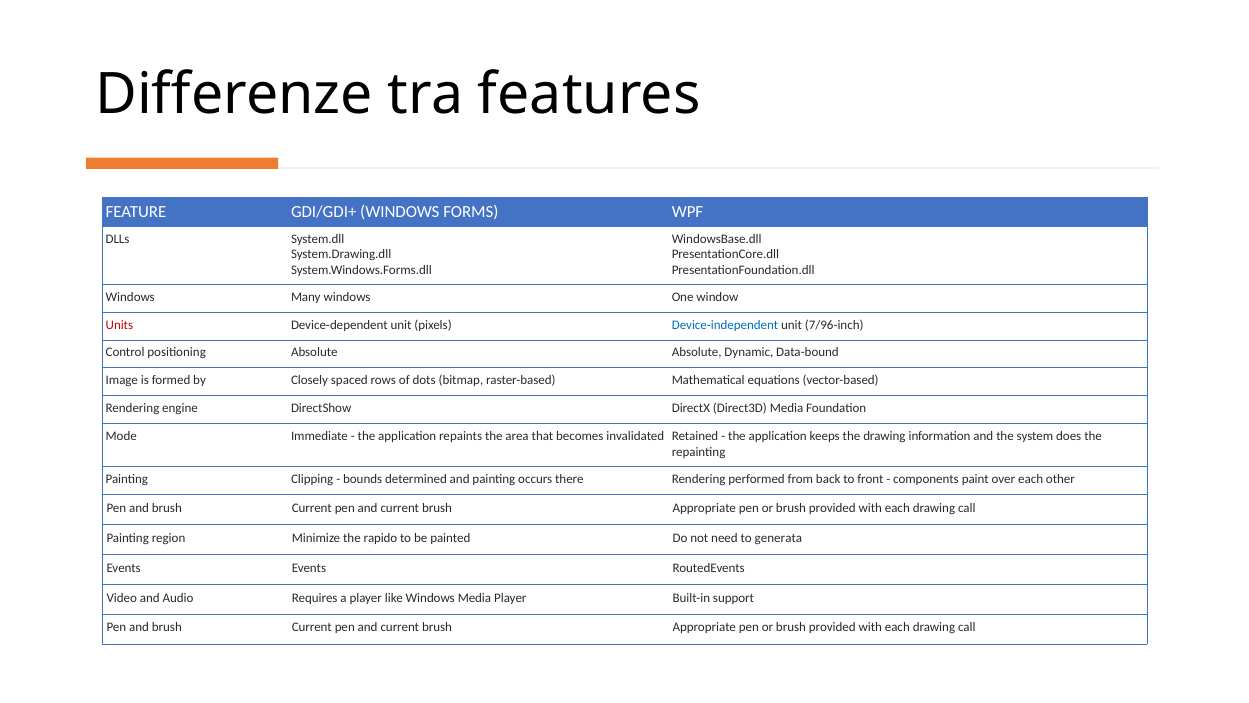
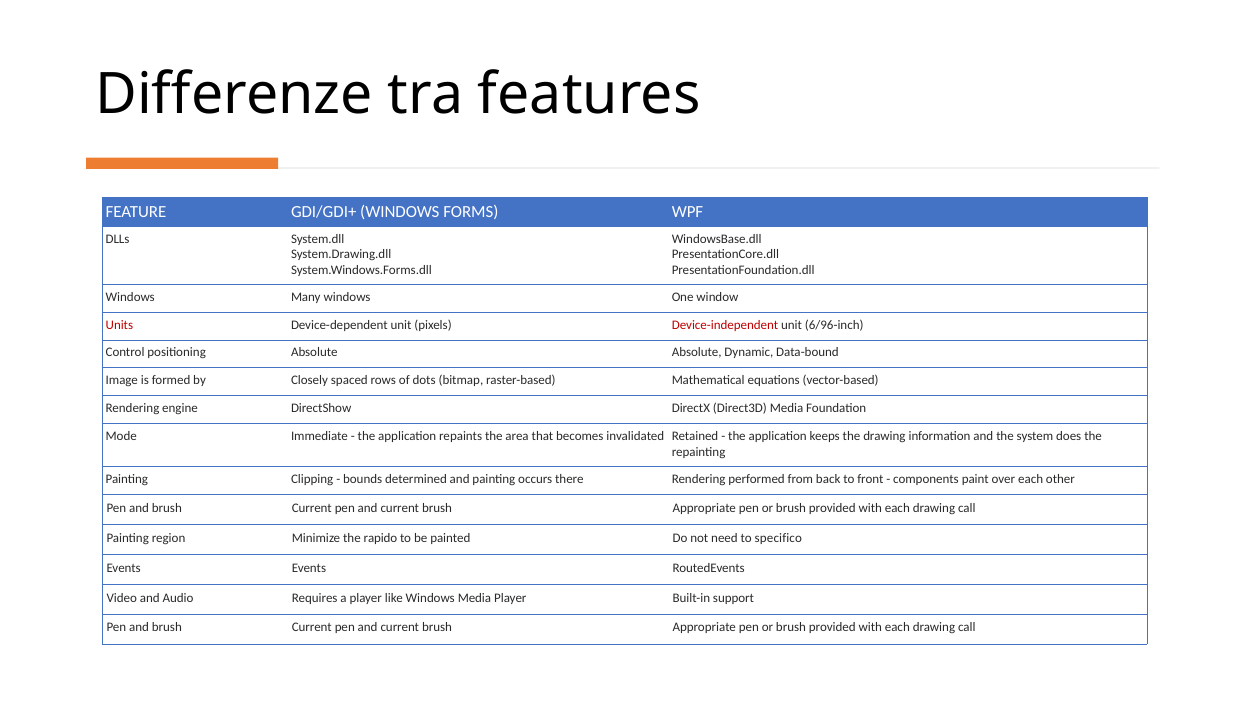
Device-independent colour: blue -> red (725, 325)
7/96-inch: 7/96-inch -> 6/96-inch (834, 325)
generata: generata -> specifico (778, 538)
